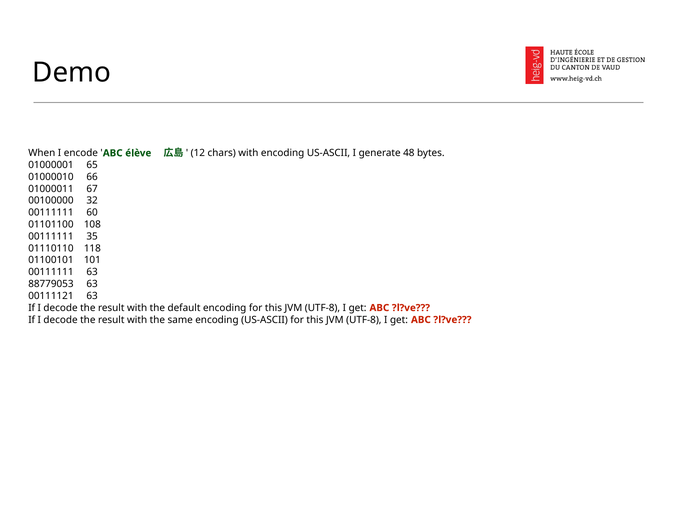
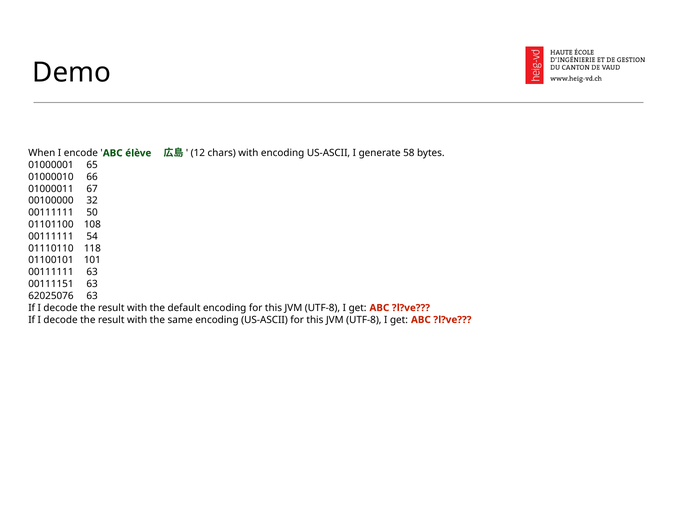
48: 48 -> 58 (409, 153)
60: 60 -> 50 (92, 212)
35: 35 -> 54 (92, 236)
88779053: 88779053 -> 00111151 (51, 284)
00111121: 00111121 -> 62025076 (51, 296)
